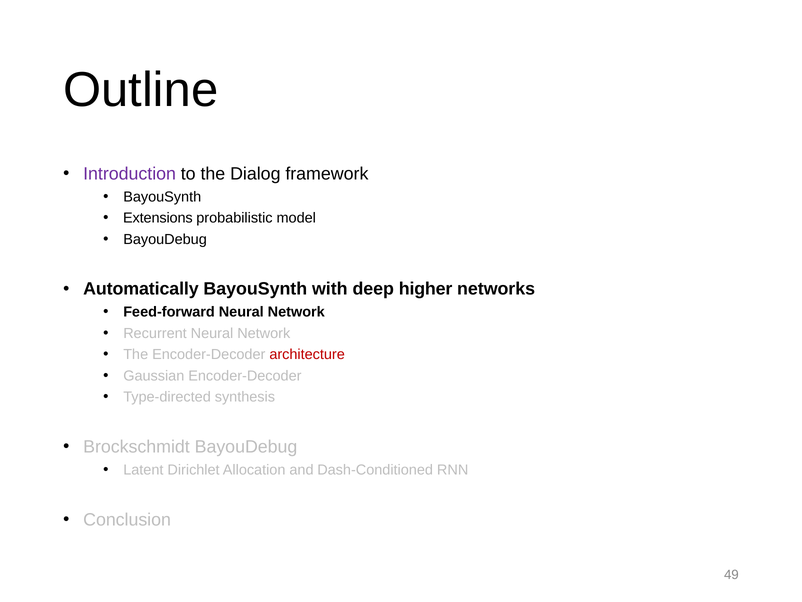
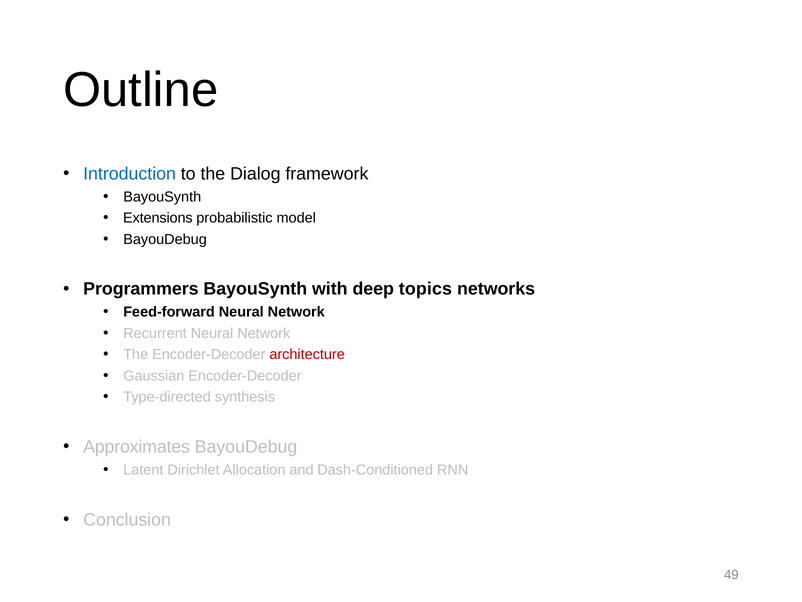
Introduction colour: purple -> blue (130, 174)
Automatically: Automatically -> Programmers (141, 289)
higher: higher -> topics (425, 289)
Brockschmidt: Brockschmidt -> Approximates (137, 446)
